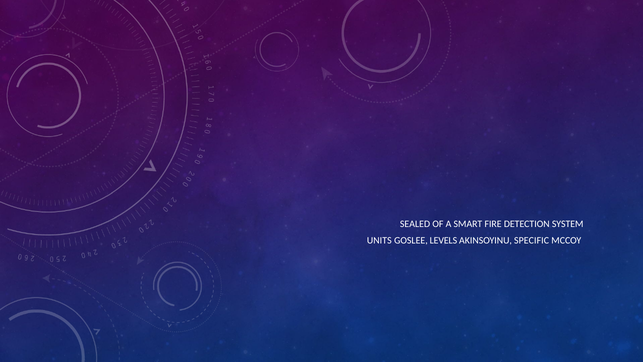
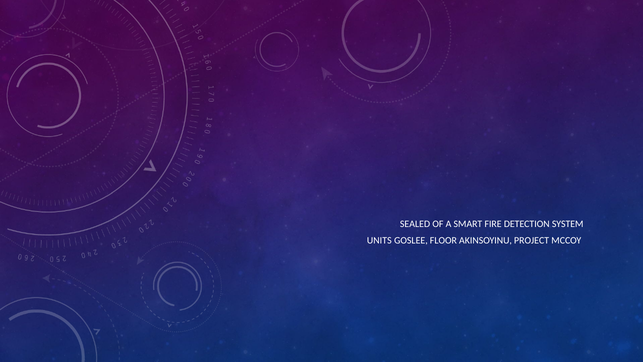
LEVELS: LEVELS -> FLOOR (443, 240)
SPECIFIC: SPECIFIC -> PROJECT (532, 240)
